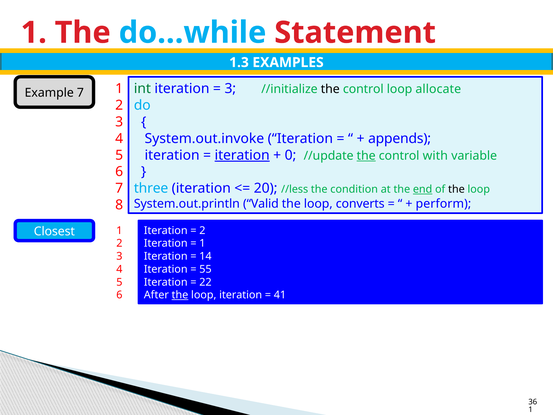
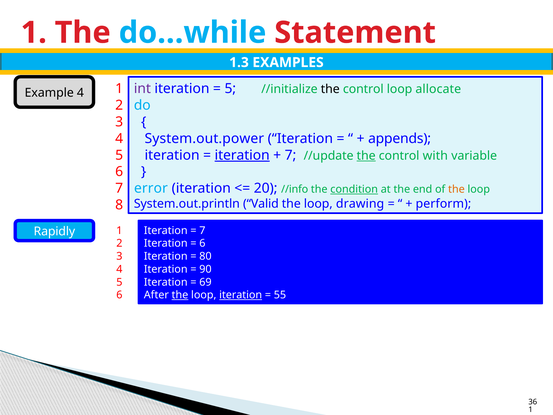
int colour: green -> purple (142, 89)
3: 3 -> 5 (230, 89)
Example 7: 7 -> 4 (80, 93)
System.out.invoke: System.out.invoke -> System.out.power (204, 138)
0: 0 -> 7 (291, 155)
three: three -> error (151, 188)
//less: //less -> //info (295, 189)
condition underline: none -> present (354, 189)
end underline: present -> none (423, 189)
the colour: black -> orange (456, 189)
converts: converts -> drawing (360, 204)
2: 2 -> 7 (202, 230)
Closest: Closest -> Rapidly (54, 231)
1: 1 -> 6 (202, 243)
14: 14 -> 80 (205, 256)
55: 55 -> 90 (205, 269)
22: 22 -> 69 (205, 282)
iteration underline: none -> present (241, 295)
41: 41 -> 55 (280, 295)
